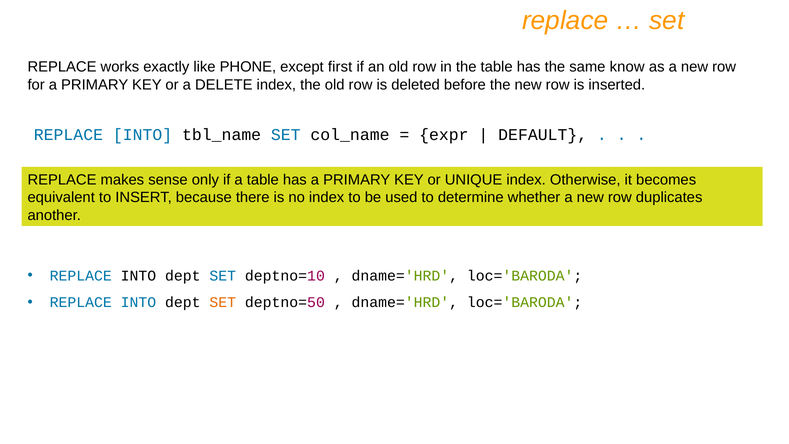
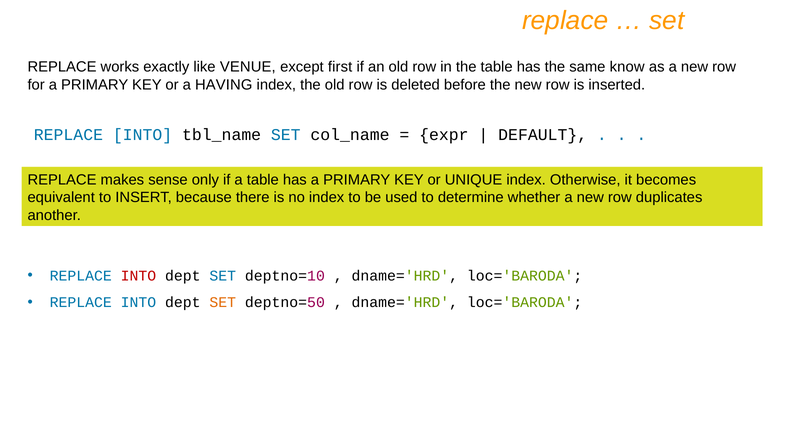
PHONE: PHONE -> VENUE (248, 67)
DELETE: DELETE -> HAVING (224, 85)
INTO colour: black -> red (138, 276)
